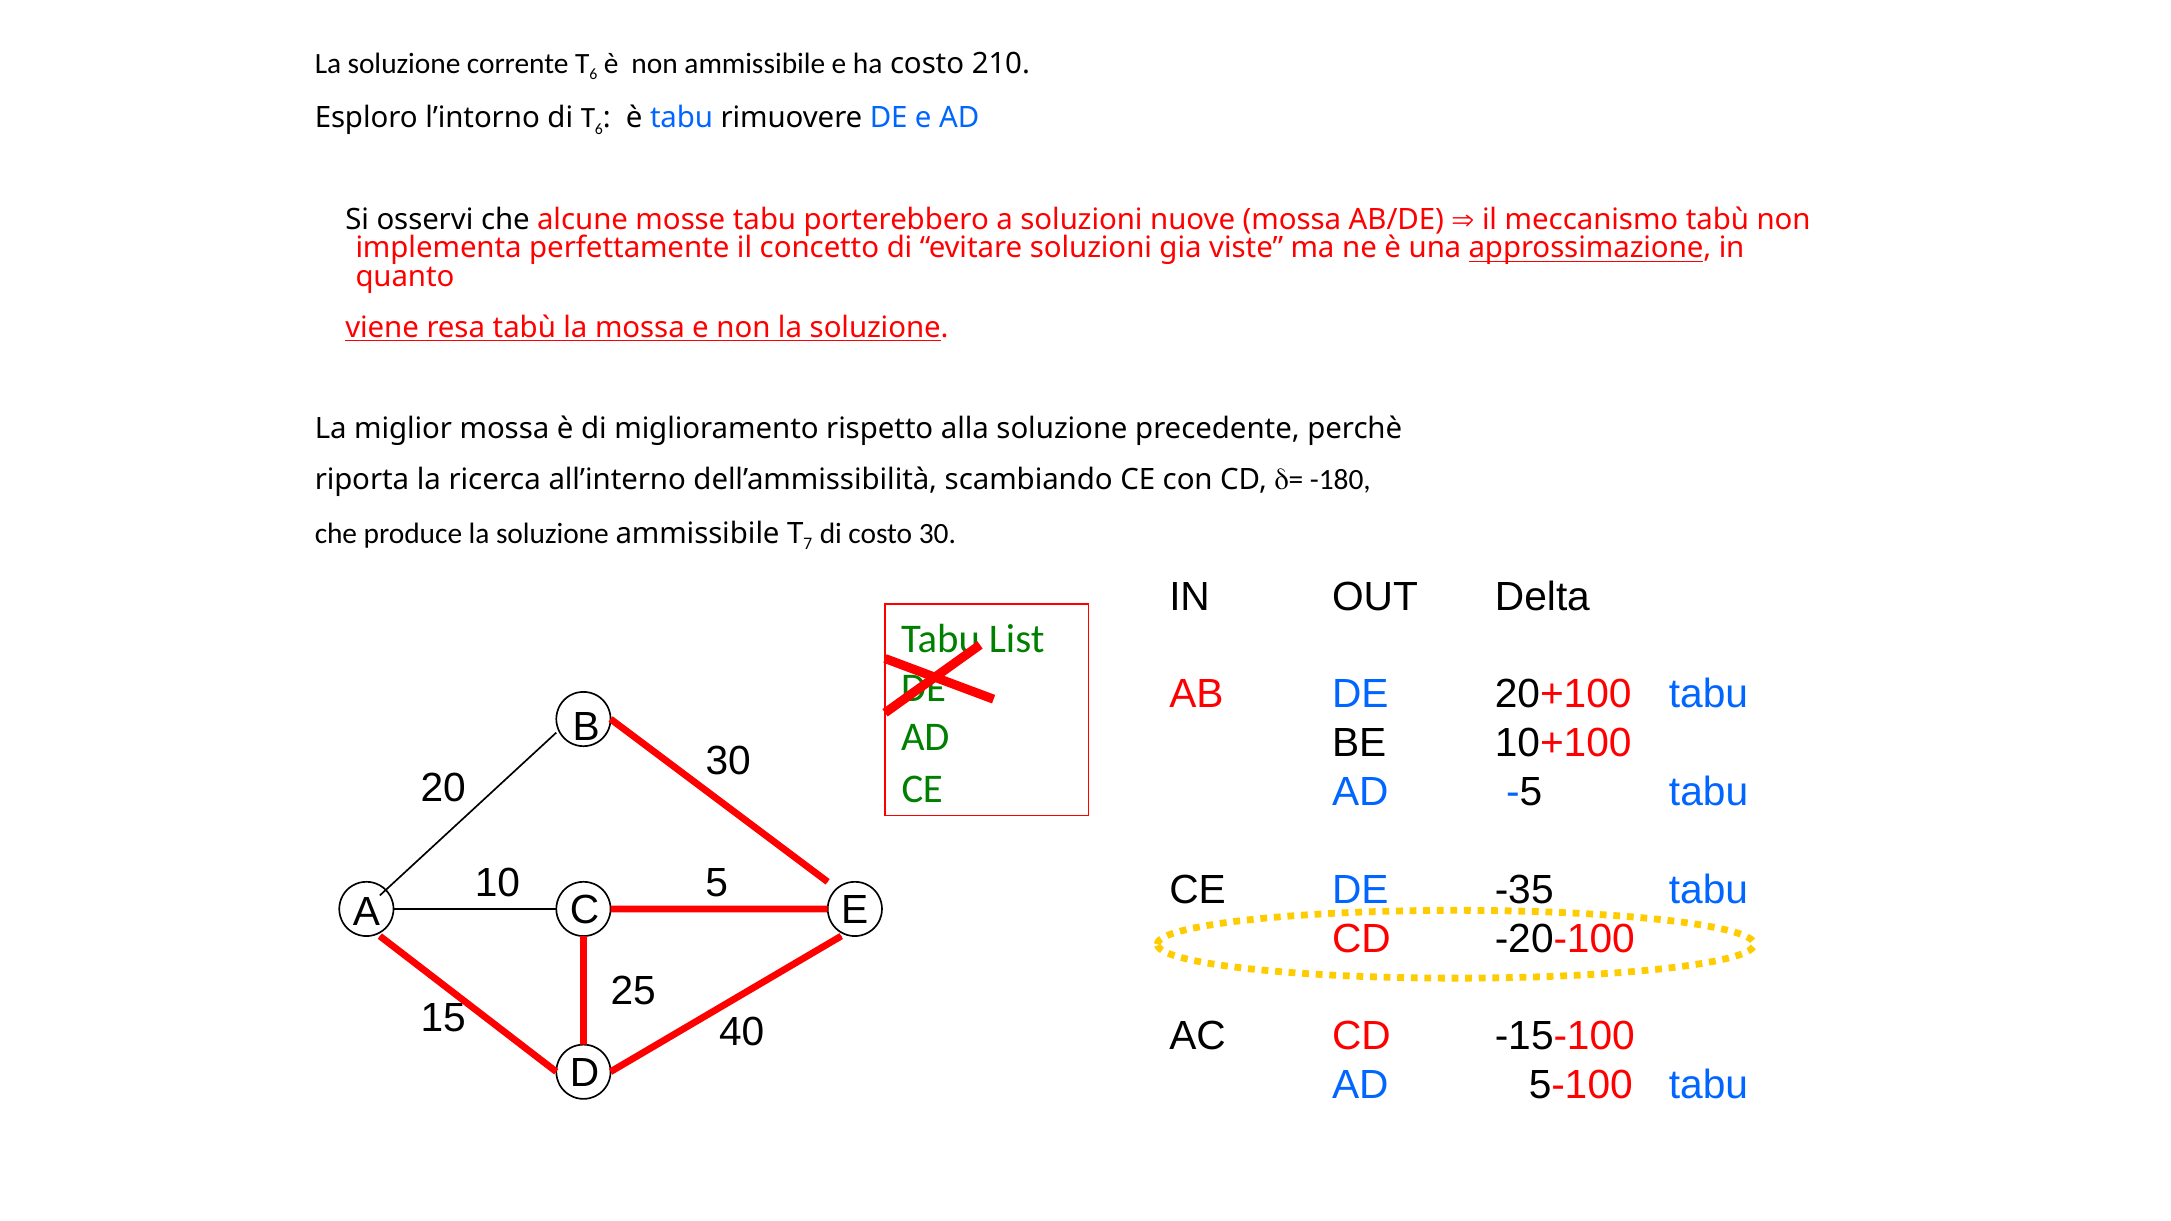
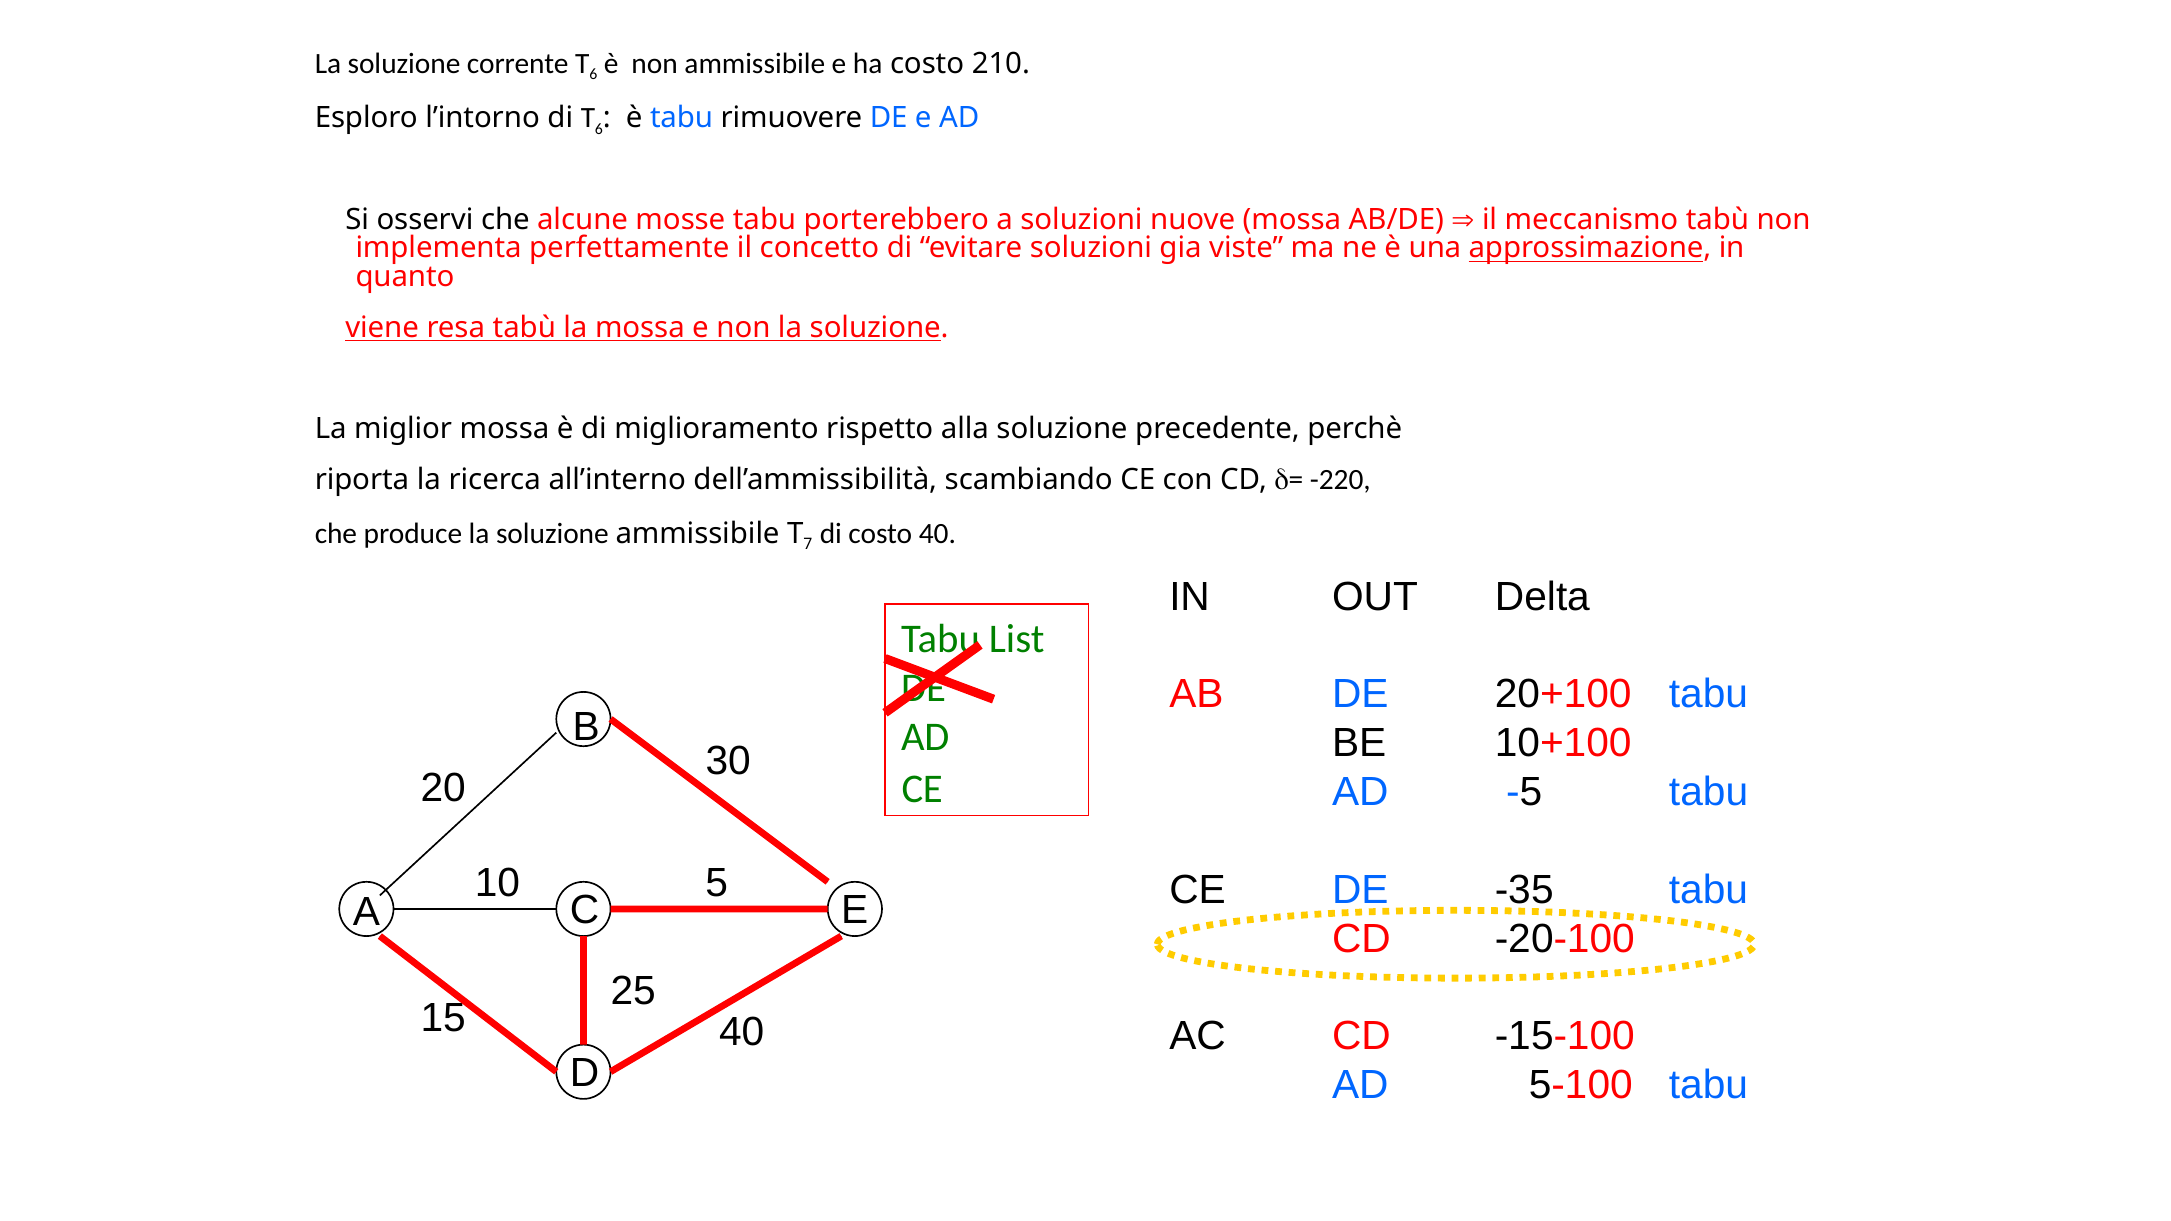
-180: -180 -> -220 (1340, 480)
costo 30: 30 -> 40 (937, 534)
